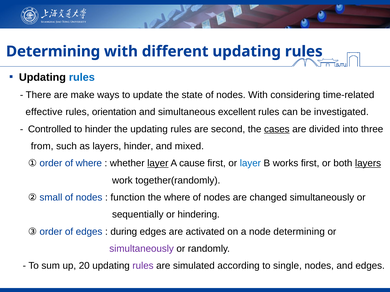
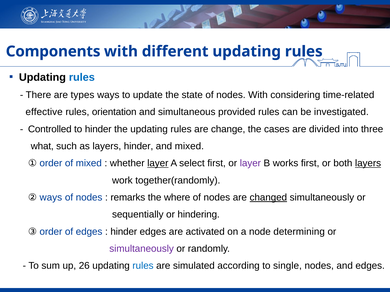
Determining: Determining -> Components (53, 52)
make: make -> types (83, 95)
excellent: excellent -> provided (237, 112)
second: second -> change (228, 129)
cases underline: present -> none (277, 129)
from: from -> what (42, 146)
of where: where -> mixed (89, 164)
cause: cause -> select (192, 164)
layer colour: blue -> purple (250, 164)
② small: small -> ways (51, 198)
function: function -> remarks (128, 198)
changed underline: none -> present (268, 198)
during: during -> hinder (124, 232)
20: 20 -> 26 (84, 266)
rules colour: purple -> blue (143, 266)
